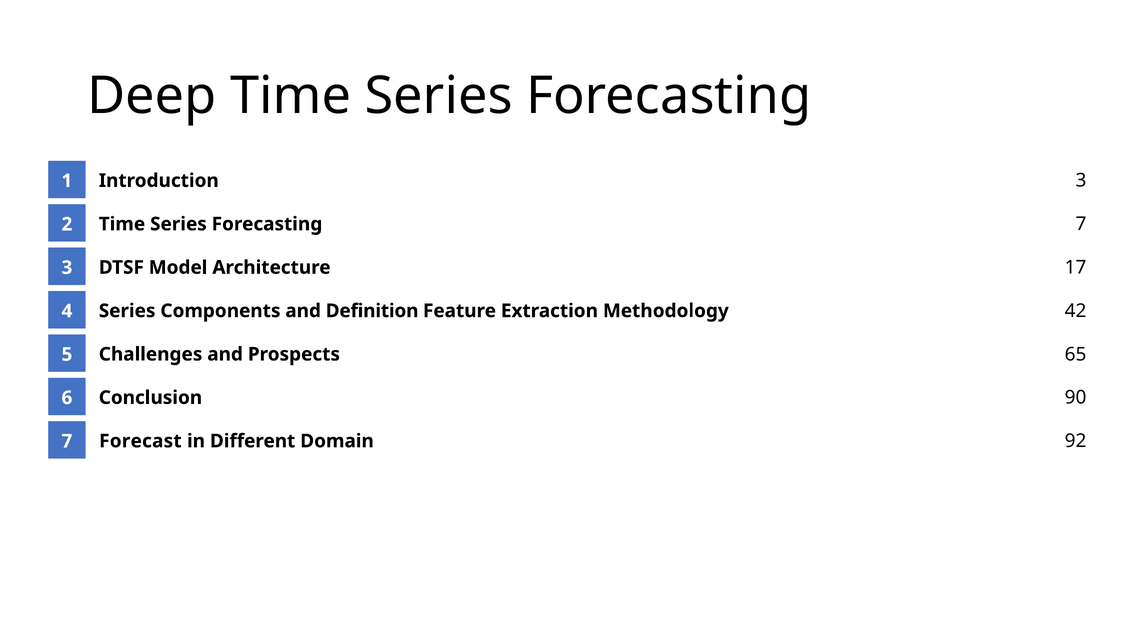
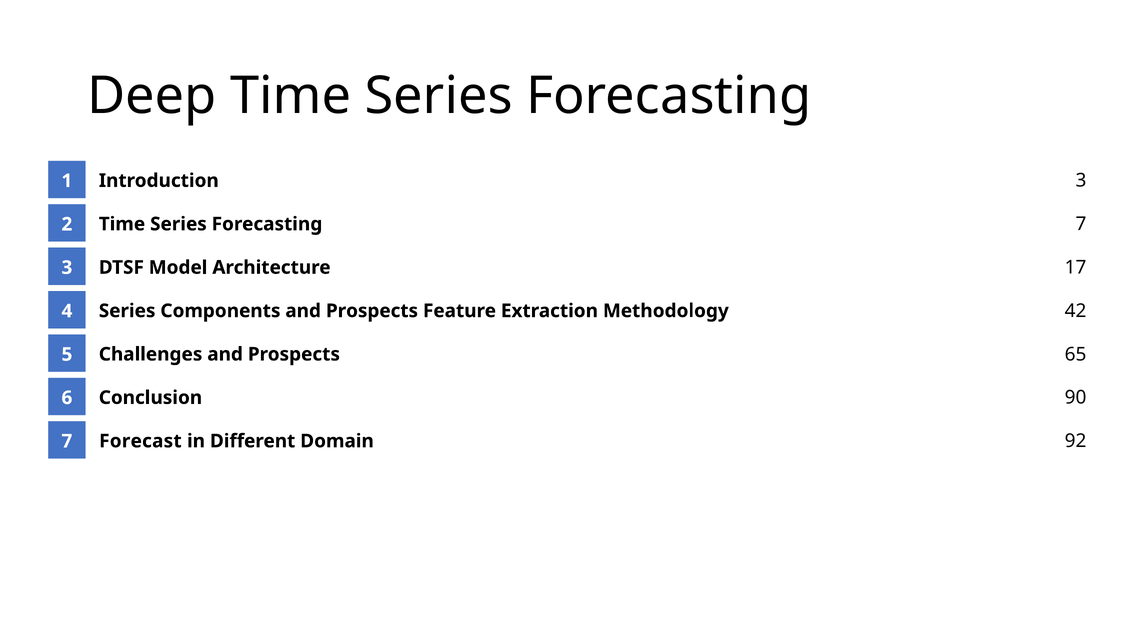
Components and Definition: Definition -> Prospects (372, 311)
